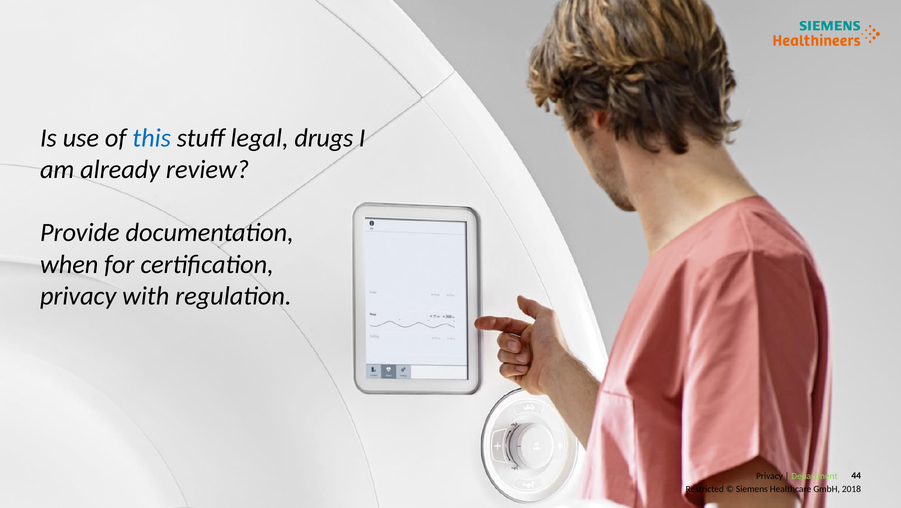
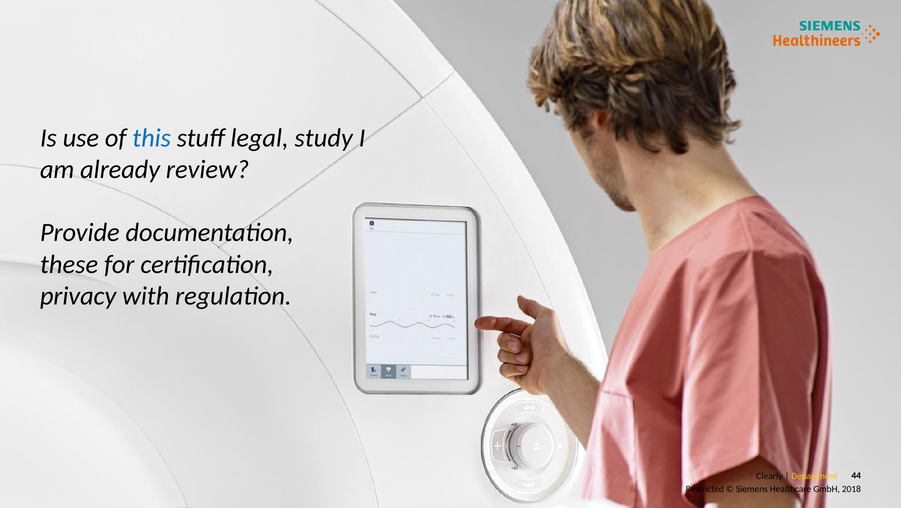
drugs: drugs -> study (324, 138)
when: when -> these (69, 264)
Privacy: Privacy -> Clearly (769, 476)
Department colour: light green -> yellow (814, 476)
